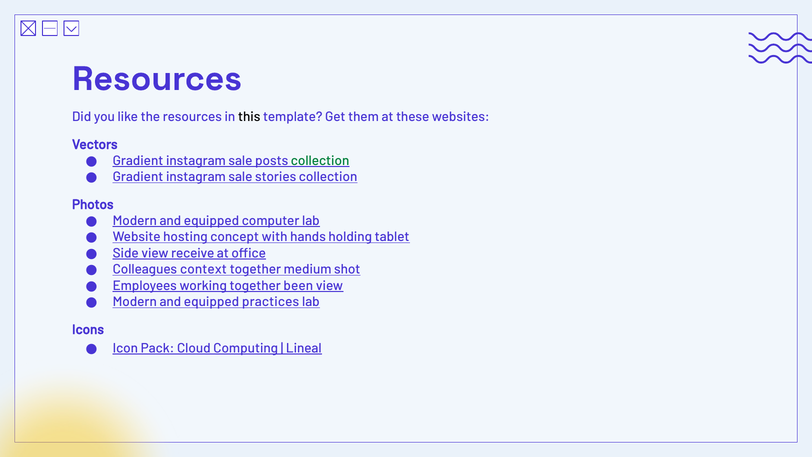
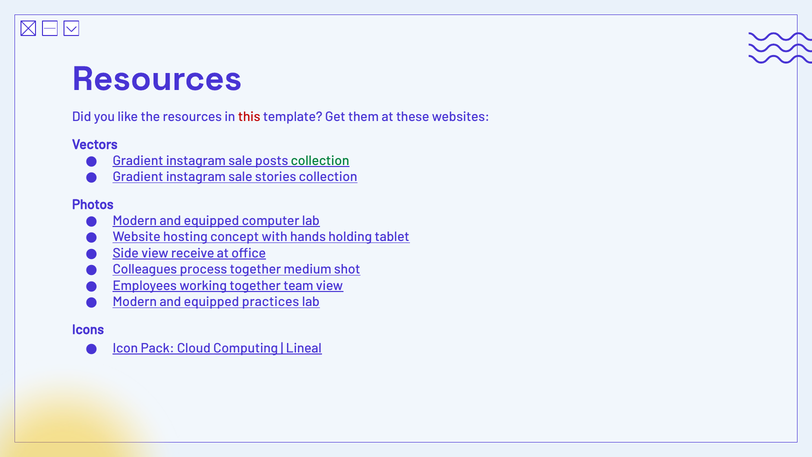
this colour: black -> red (249, 117)
context: context -> process (203, 269)
been: been -> team (298, 286)
